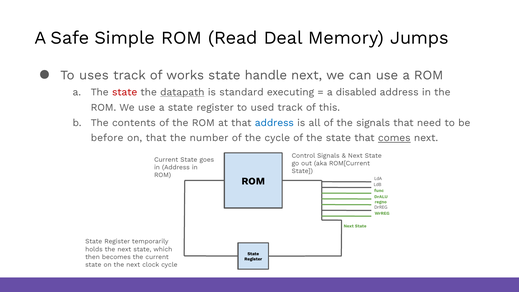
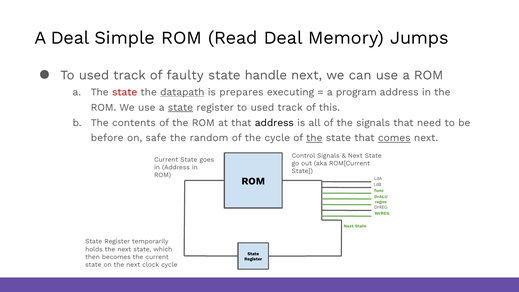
A Safe: Safe -> Deal (70, 38)
uses: uses -> used (94, 75)
works: works -> faulty (185, 75)
standard: standard -> prepares (241, 92)
disabled: disabled -> program (356, 92)
state underline: none -> present (180, 107)
address colour: blue -> black (274, 123)
on that: that -> safe (156, 138)
number: number -> random (209, 138)
the underline: none -> present (314, 138)
